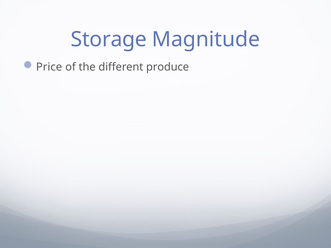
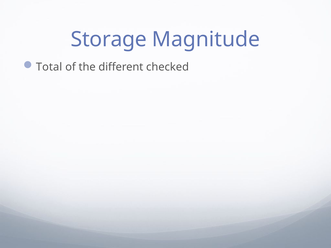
Price: Price -> Total (49, 67)
produce: produce -> checked (168, 67)
